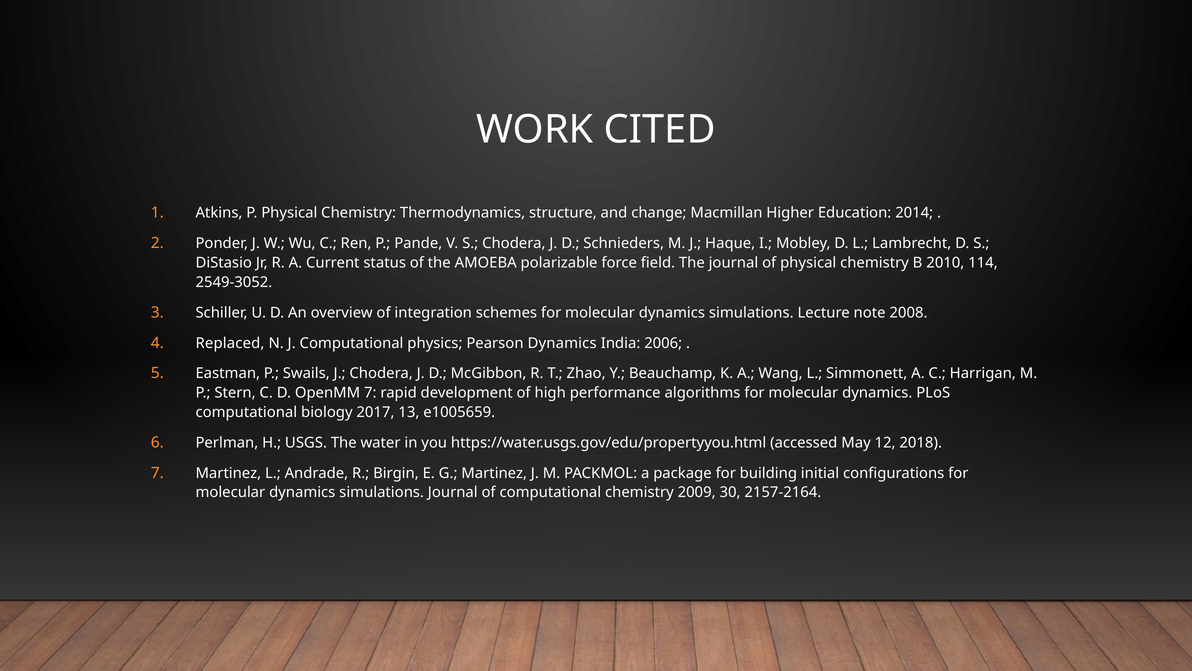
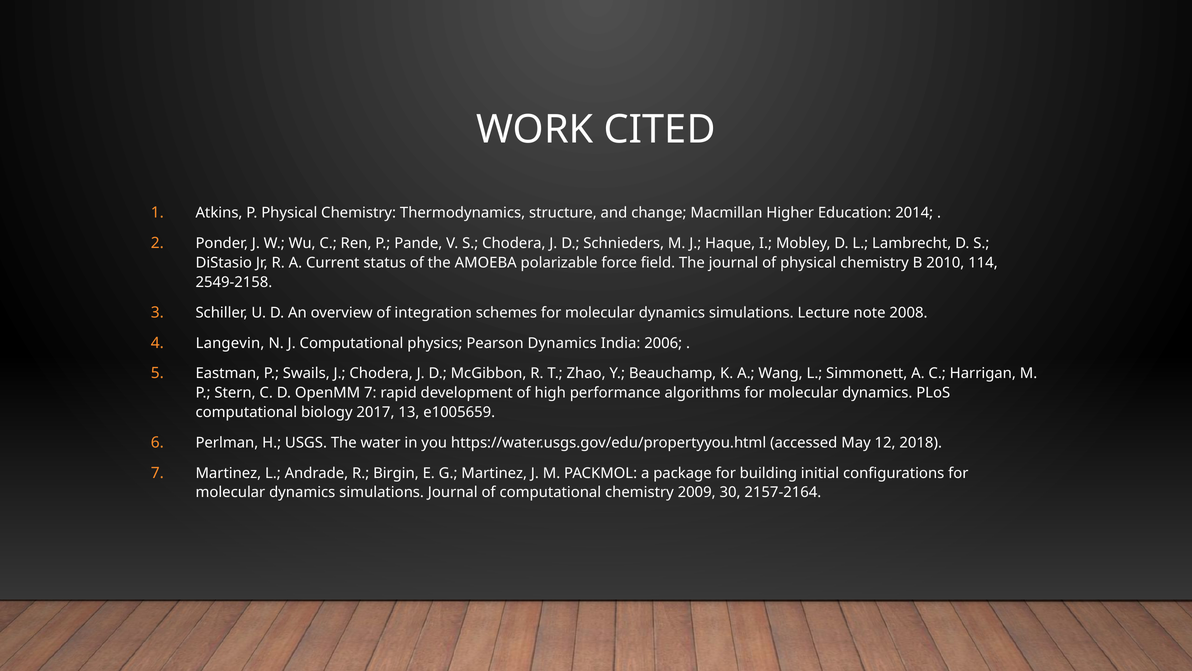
2549-3052: 2549-3052 -> 2549-2158 (234, 282)
Replaced: Replaced -> Langevin (230, 343)
